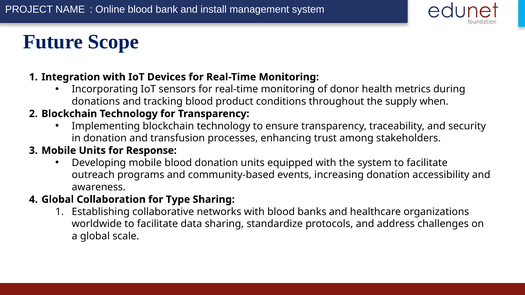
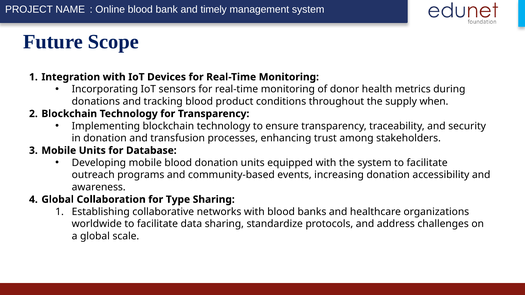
install: install -> timely (214, 9)
Response: Response -> Database (151, 151)
